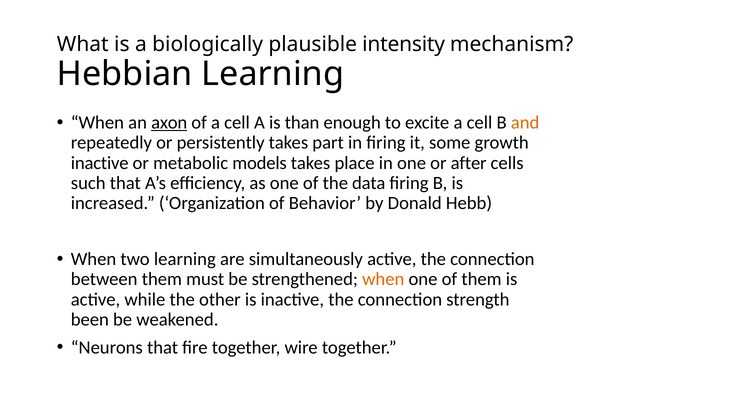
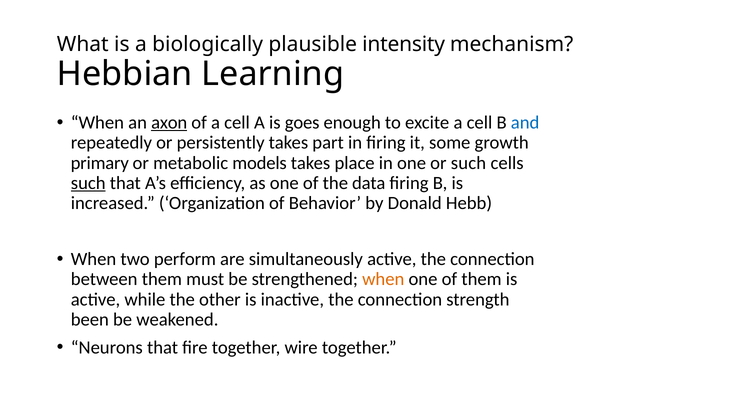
than: than -> goes (302, 123)
and colour: orange -> blue (525, 123)
inactive: inactive -> primary (100, 163)
or after: after -> such (468, 163)
such underline: none -> present (88, 183)
two learning: learning -> perform (185, 259)
